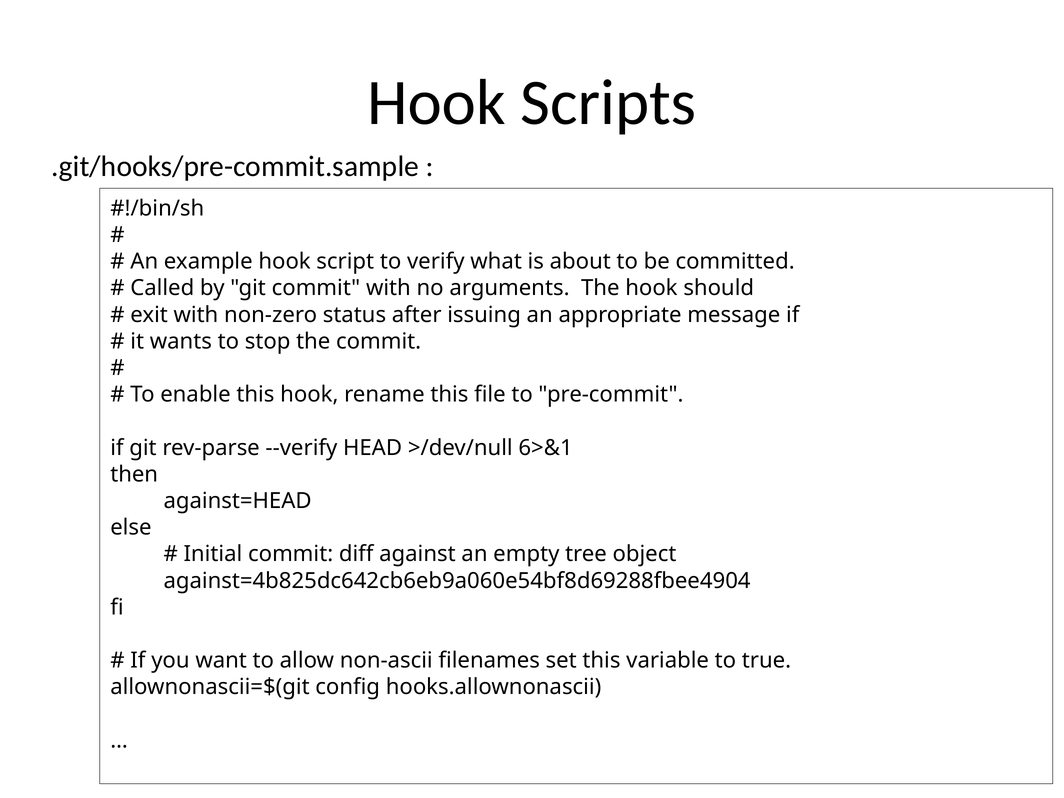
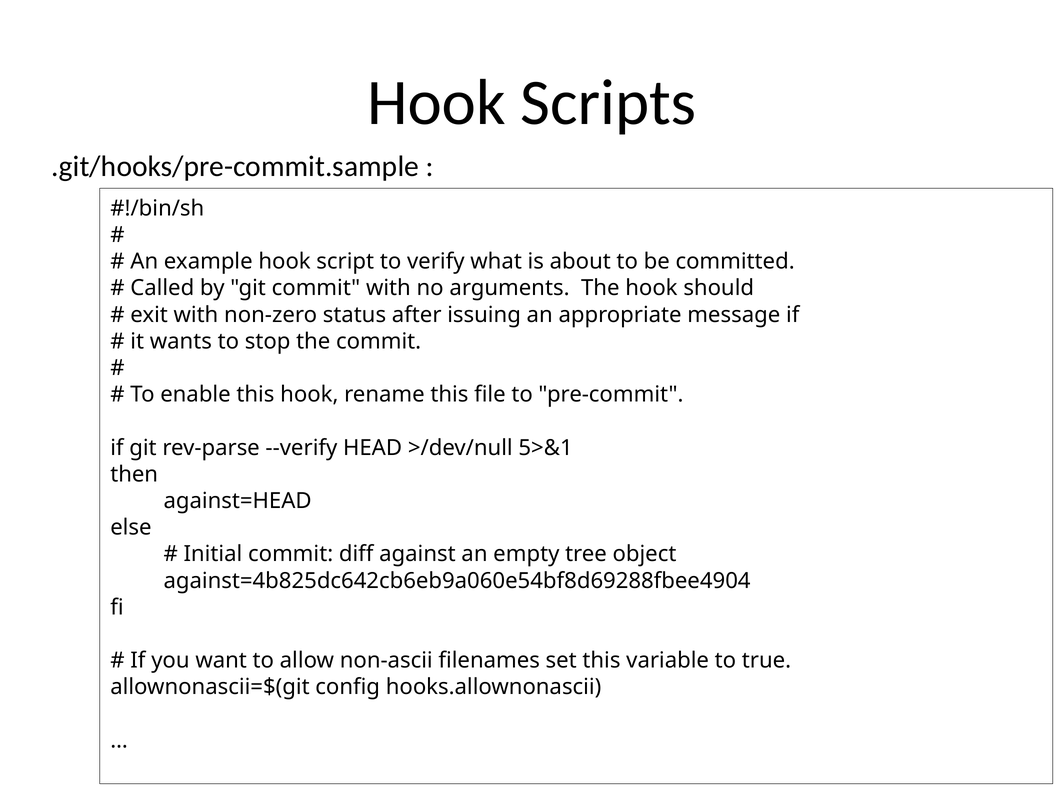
6>&1: 6>&1 -> 5>&1 (546, 448)
